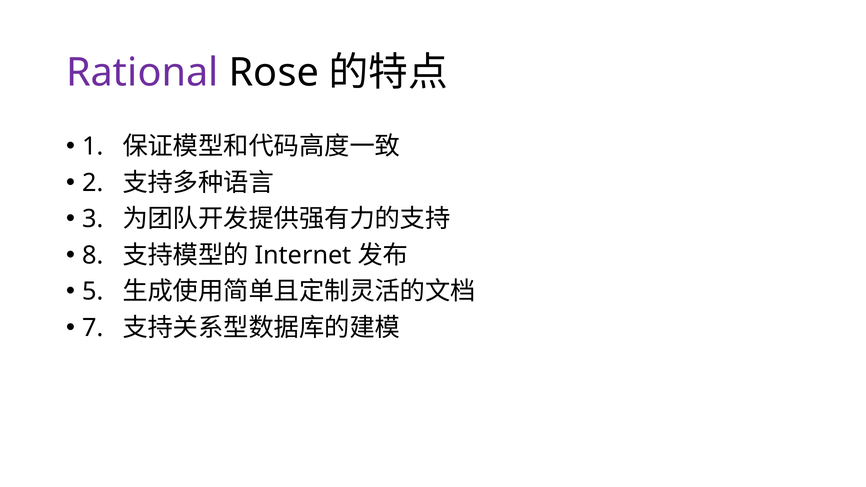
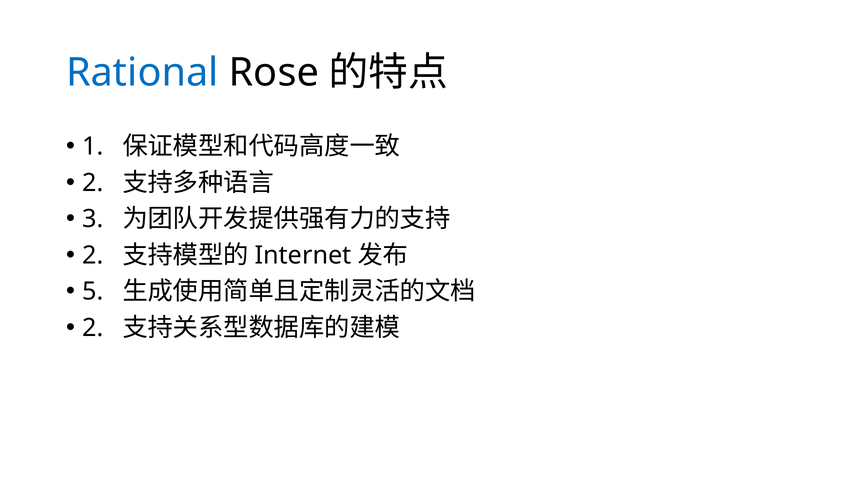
Rational colour: purple -> blue (142, 73)
8: 8 -> 2 (93, 255)
7: 7 -> 2 (93, 328)
